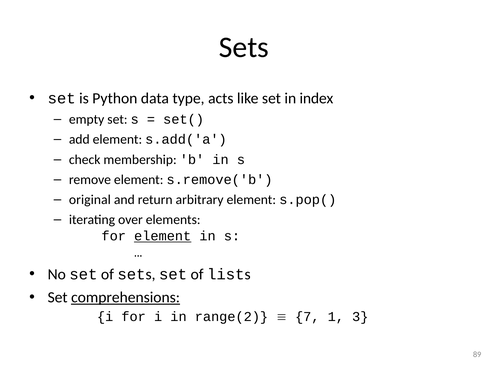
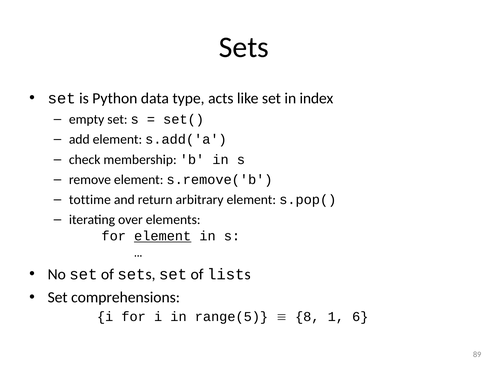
original: original -> tottime (90, 200)
comprehensions underline: present -> none (126, 297)
range(2: range(2 -> range(5 (231, 317)
7: 7 -> 8 (307, 317)
3: 3 -> 6 (360, 317)
